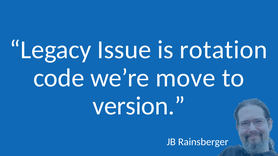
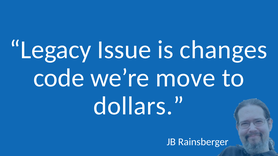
rotation: rotation -> changes (223, 50)
version: version -> dollars (139, 106)
